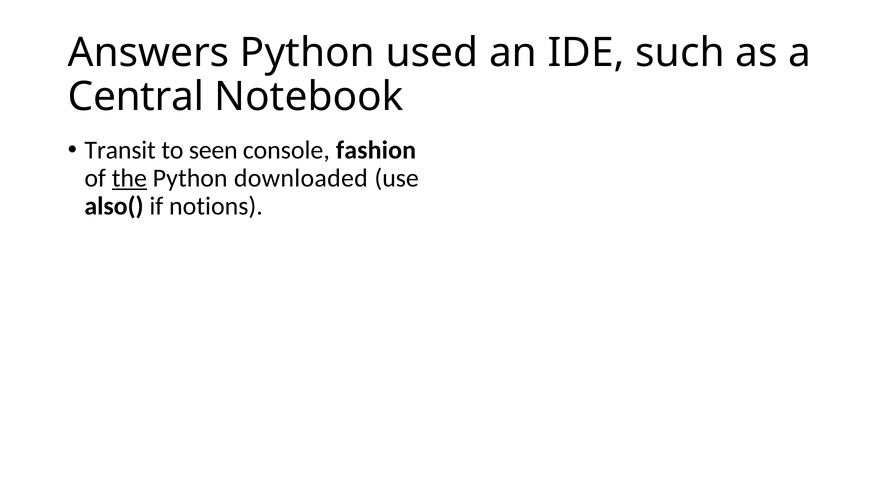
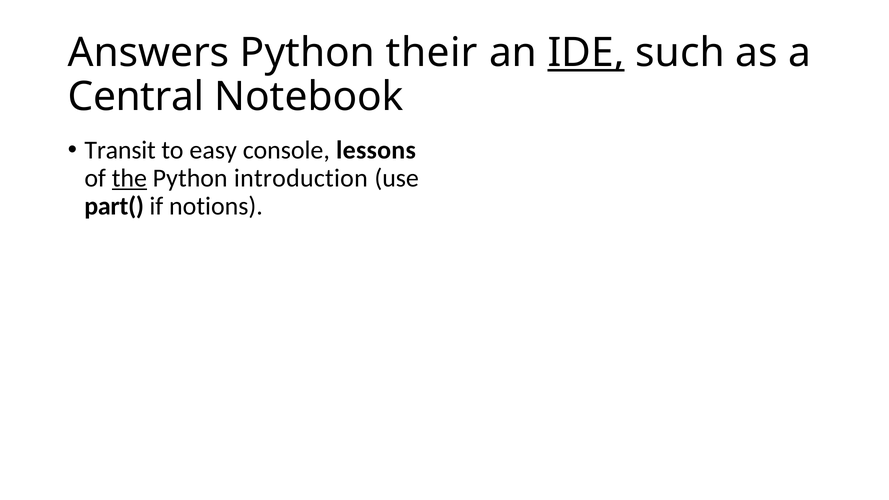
used: used -> their (432, 53)
IDE underline: none -> present (586, 53)
seen: seen -> easy (213, 150)
fashion: fashion -> lessons (376, 150)
downloaded: downloaded -> introduction (301, 178)
also(: also( -> part( (114, 206)
